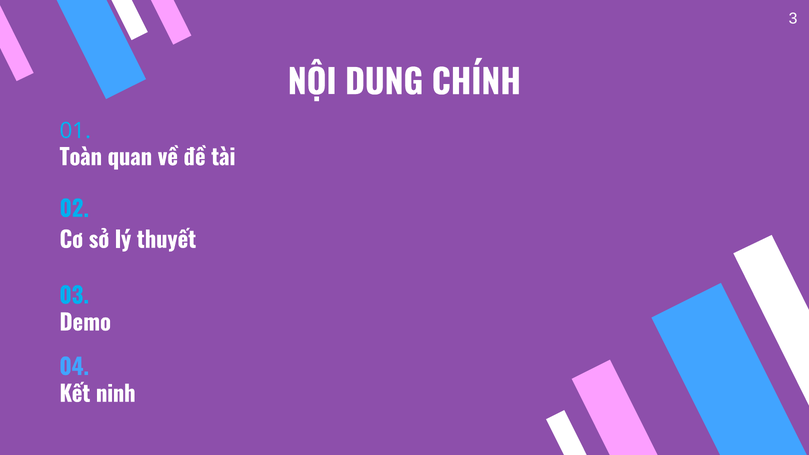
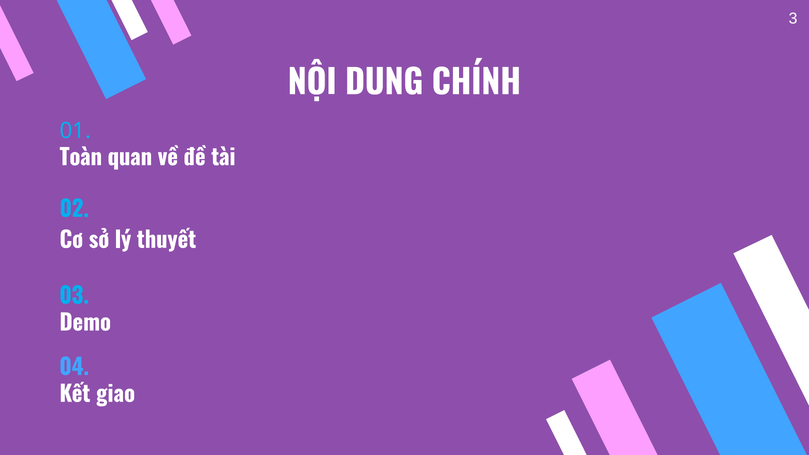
ninh: ninh -> giao (116, 394)
